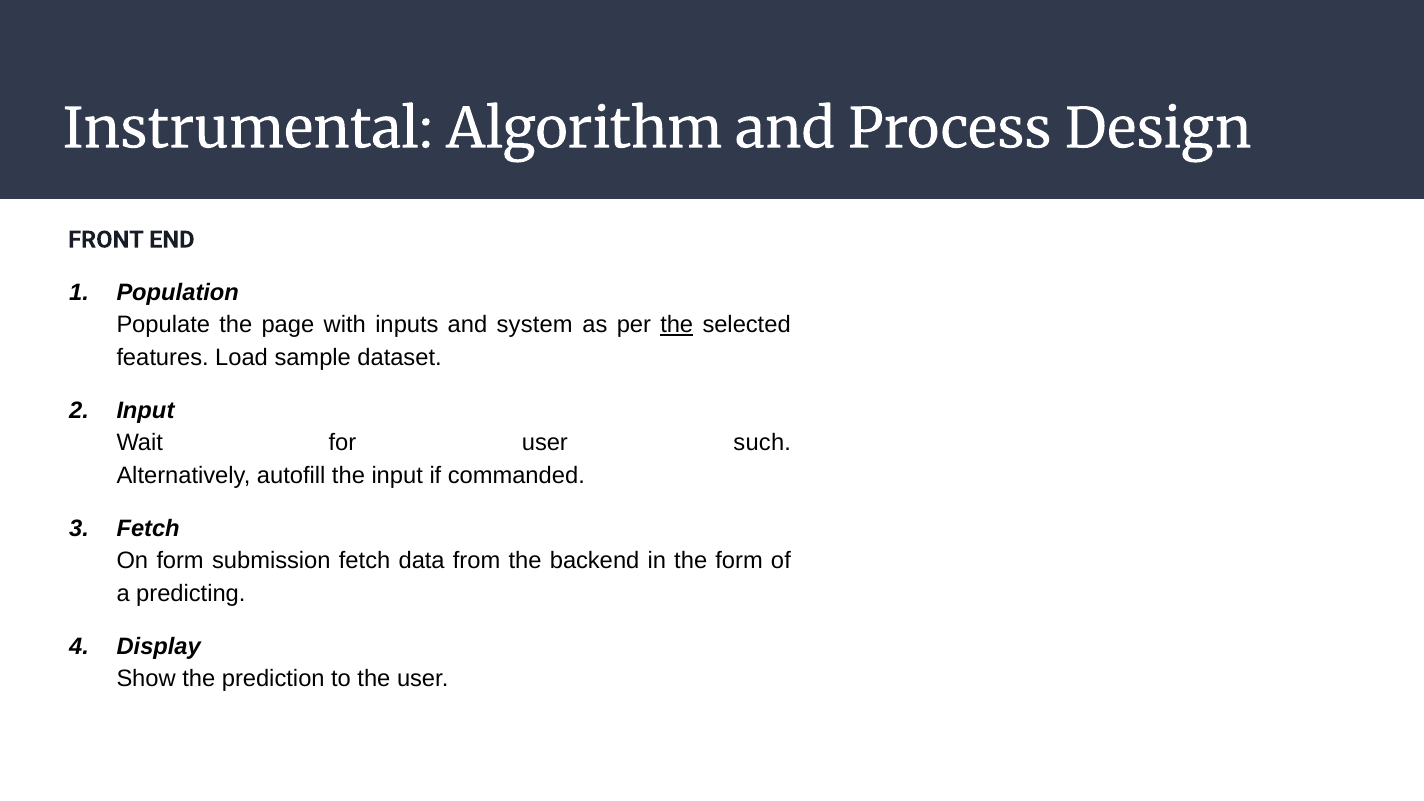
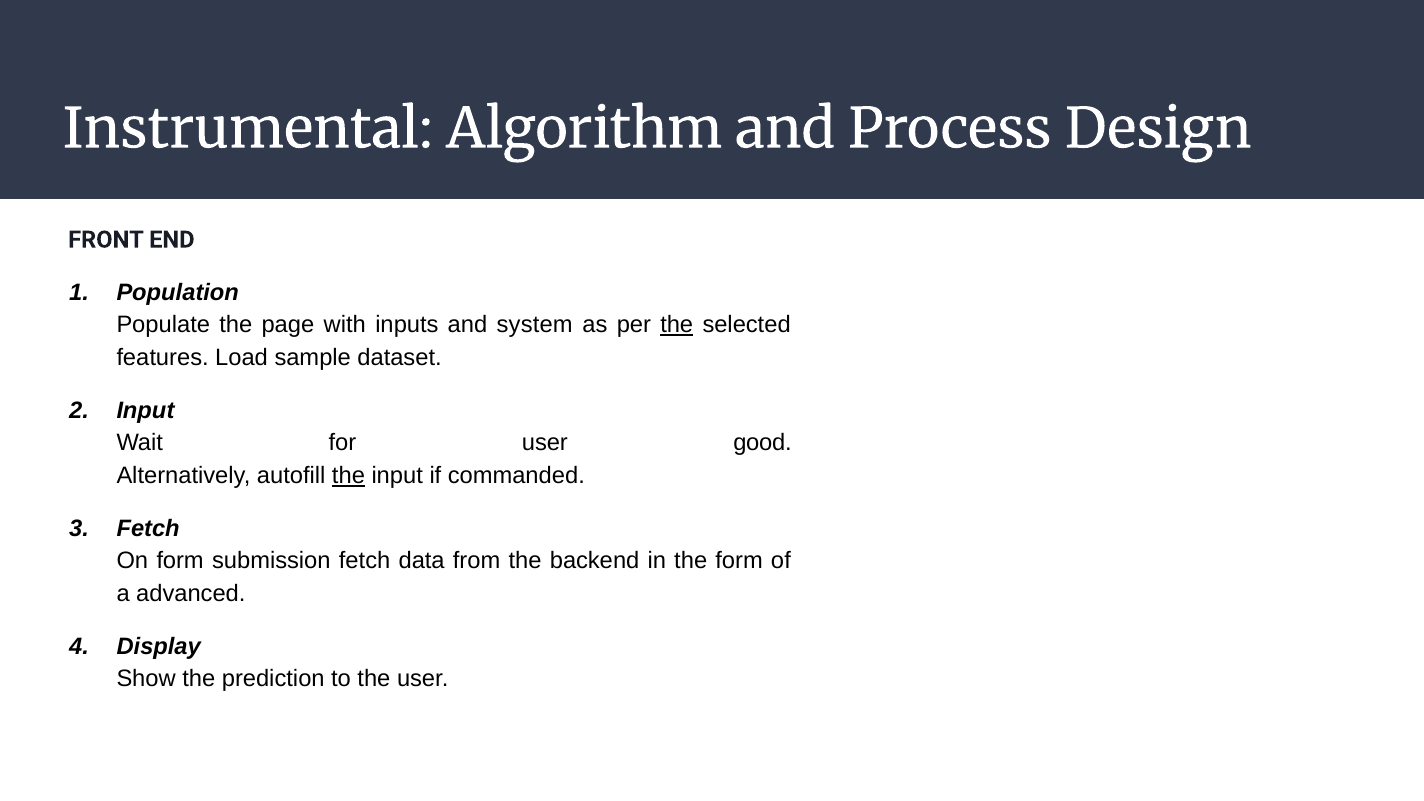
such: such -> good (762, 443)
the underline: none -> present (348, 476)
predicting: predicting -> advanced (191, 594)
